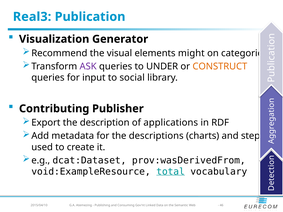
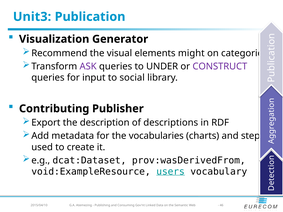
Real3: Real3 -> Unit3 (32, 17)
CONSTRUCT colour: orange -> purple (220, 66)
applications: applications -> descriptions (171, 123)
descriptions: descriptions -> vocabularies (156, 136)
total: total -> users (171, 172)
